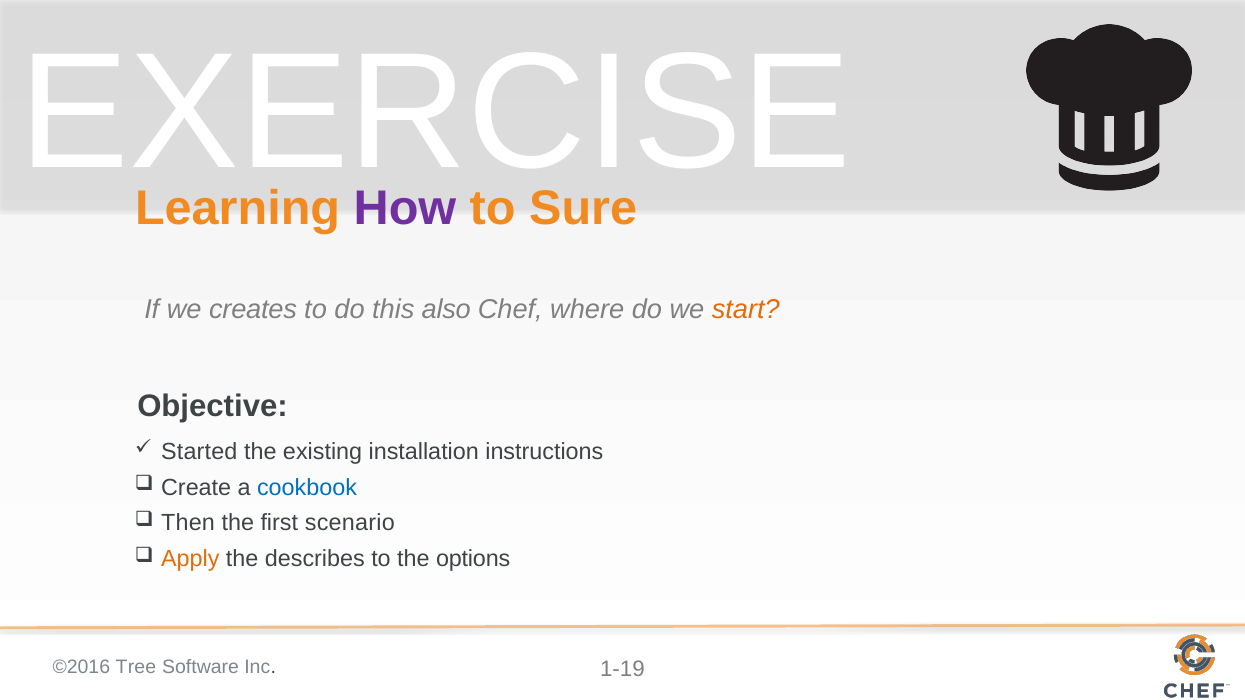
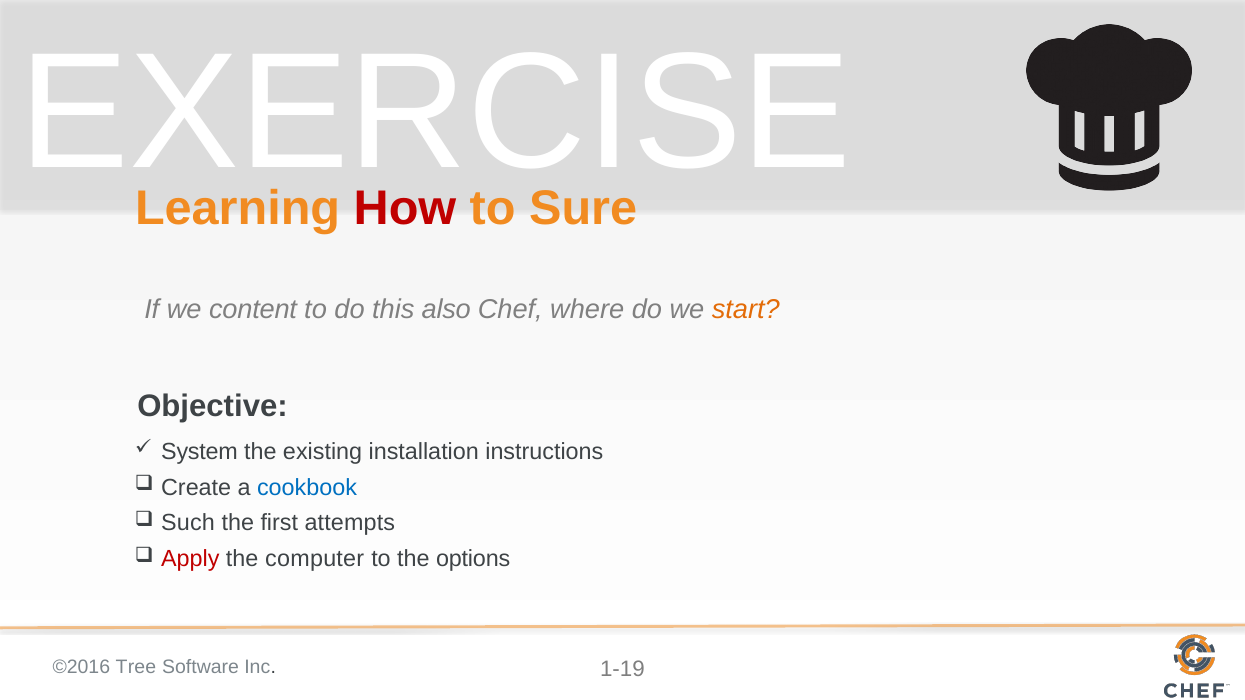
How colour: purple -> red (405, 208)
creates: creates -> content (253, 310)
Started: Started -> System (200, 452)
Then: Then -> Such (188, 523)
scenario: scenario -> attempts (350, 523)
Apply colour: orange -> red (190, 559)
describes: describes -> computer (315, 559)
